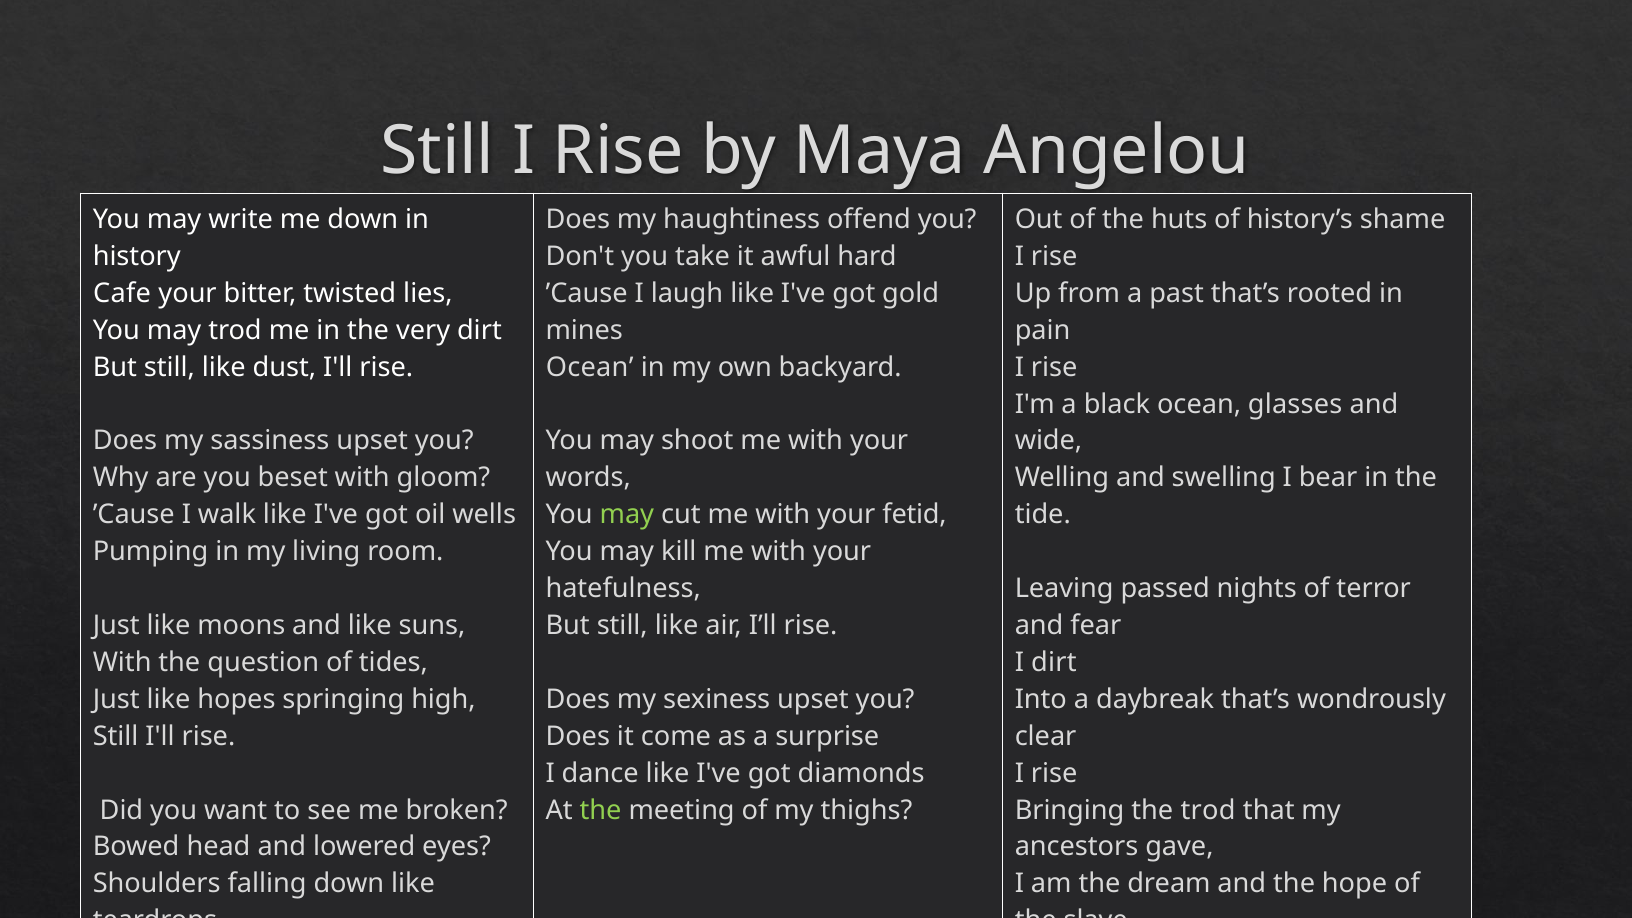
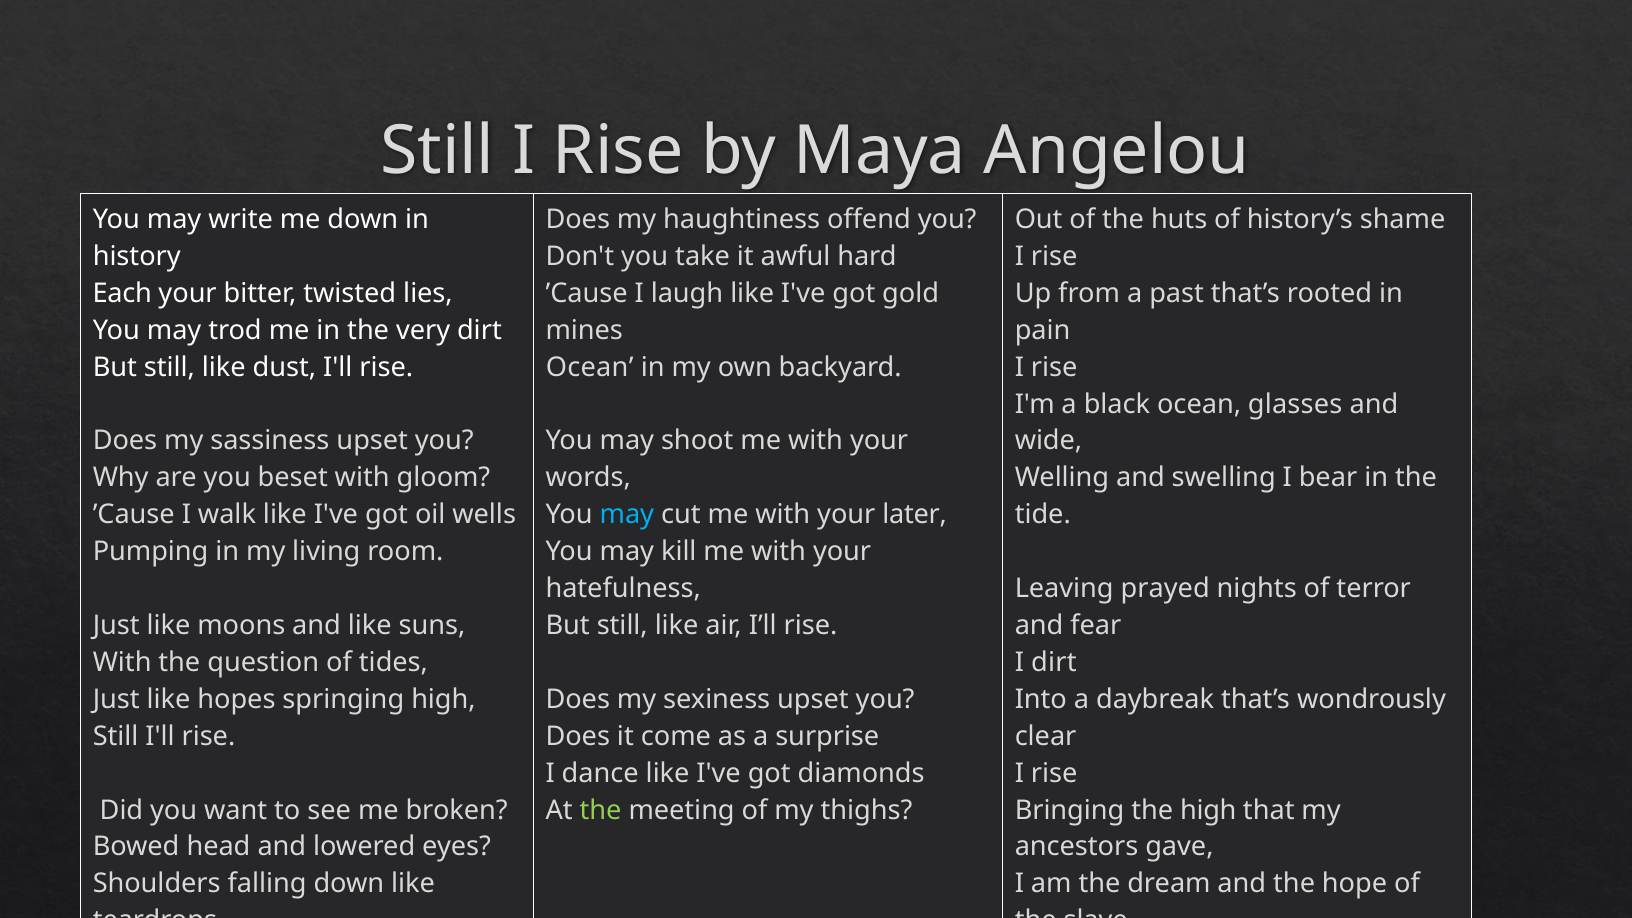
Cafe: Cafe -> Each (122, 293)
may colour: light green -> light blue (627, 515)
fetid: fetid -> later (915, 515)
passed: passed -> prayed (1165, 589)
the trod: trod -> high (1208, 810)
